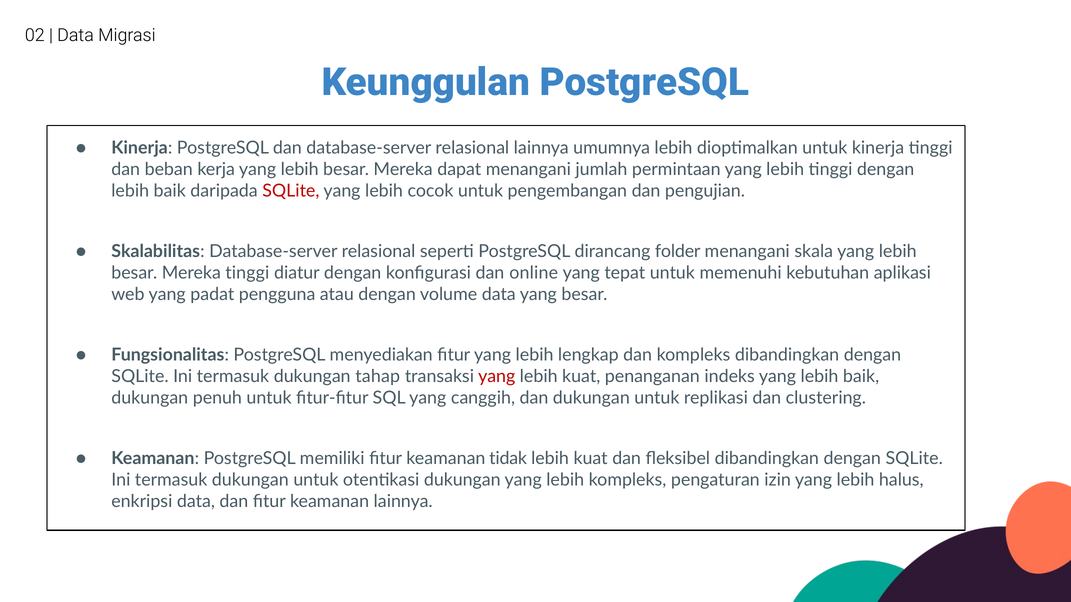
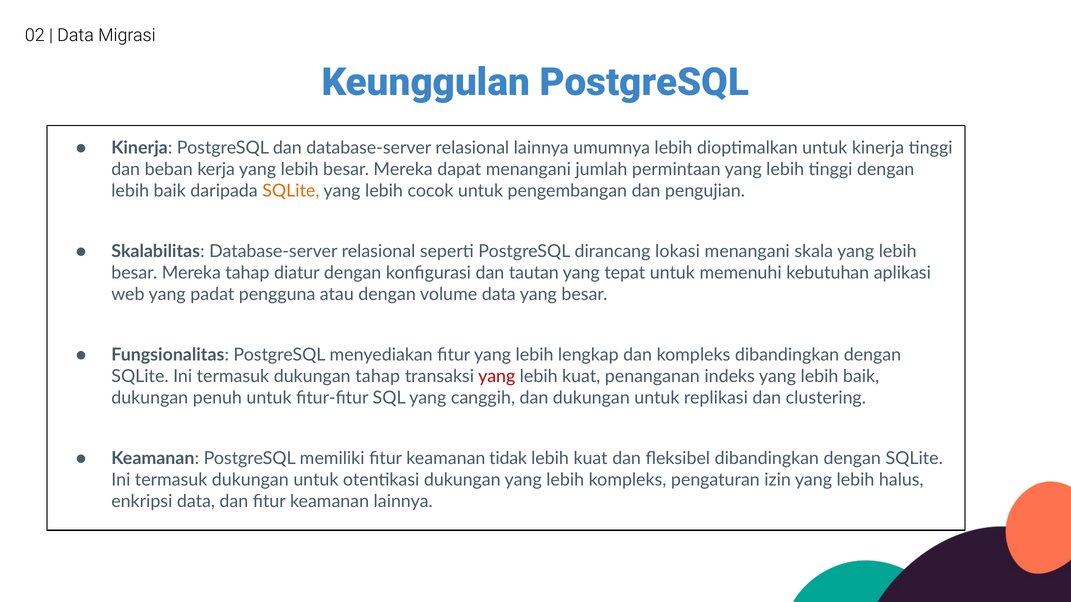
SQLite colour: red -> orange (291, 191)
folder: folder -> lokasi (678, 252)
Mereka tinggi: tinggi -> tahap (247, 273)
online: online -> tautan (534, 273)
